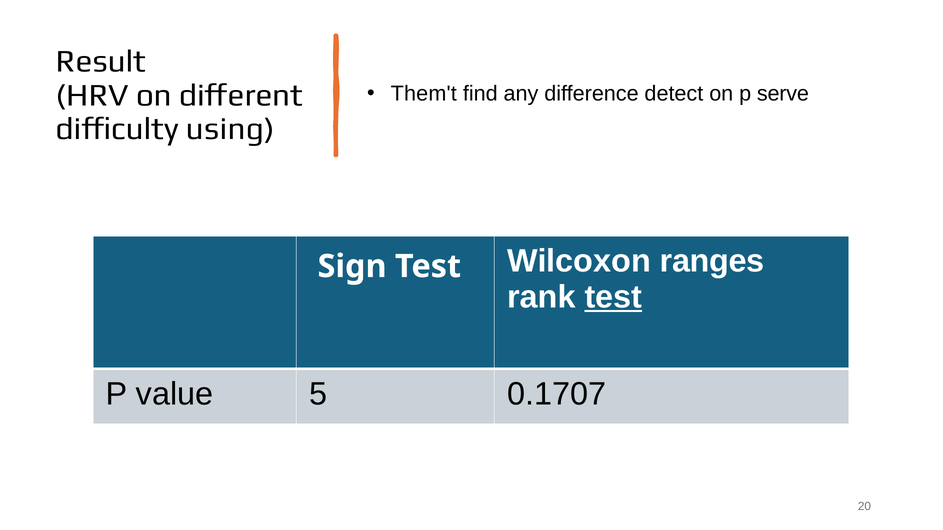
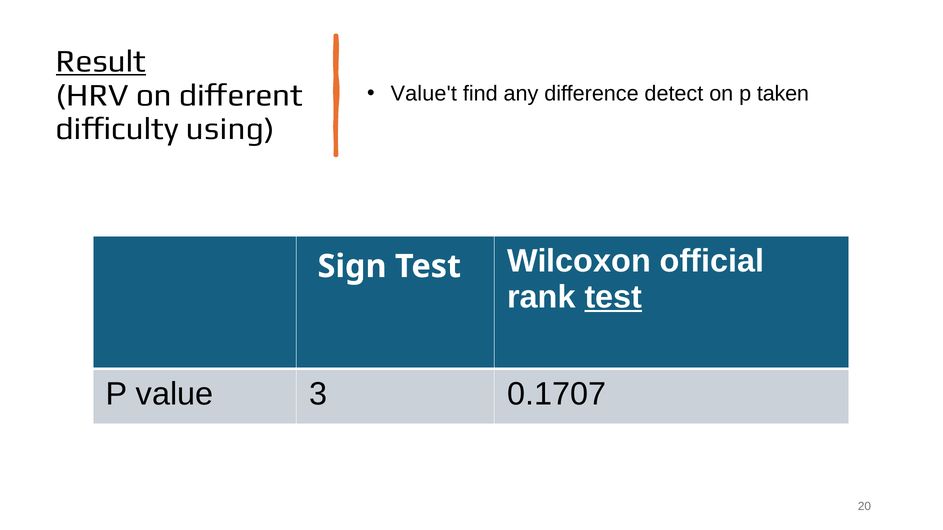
Result underline: none -> present (101, 61)
Them't: Them't -> Value't (424, 94)
serve: serve -> taken (783, 94)
ranges: ranges -> official (712, 261)
5: 5 -> 3 (318, 394)
